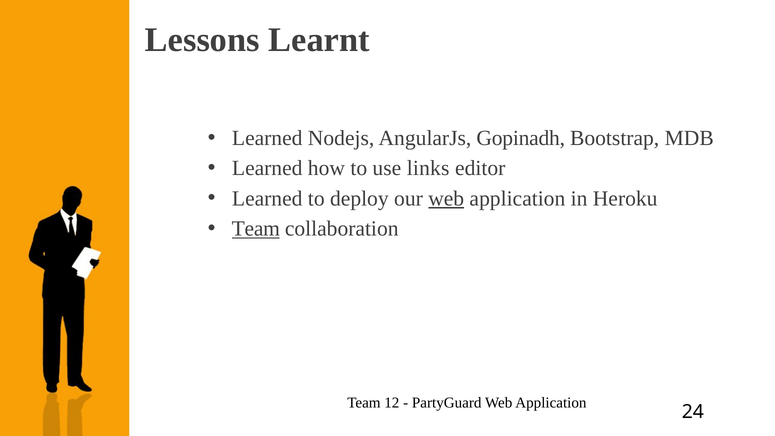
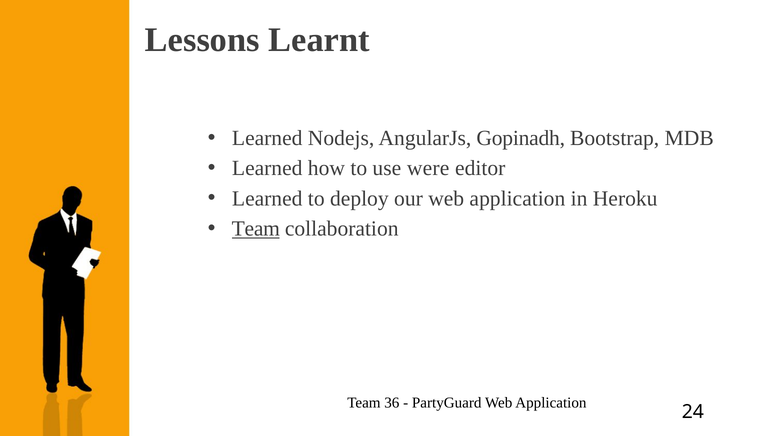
links: links -> were (428, 168)
web underline: present -> none (446, 198)
12: 12 -> 36 (392, 403)
